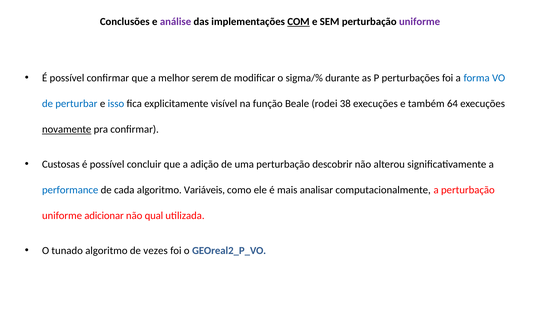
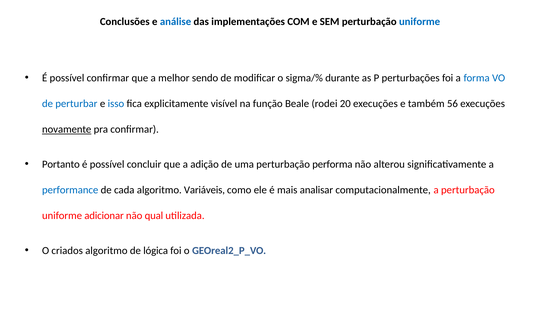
análise colour: purple -> blue (176, 22)
COM underline: present -> none (298, 22)
uniforme colour: purple -> blue (420, 22)
serem: serem -> sendo (205, 78)
38: 38 -> 20 (345, 104)
64: 64 -> 56 (452, 104)
Custosas: Custosas -> Portanto (61, 164)
descobrir: descobrir -> performa (332, 164)
tunado: tunado -> criados (67, 250)
vezes: vezes -> lógica (156, 250)
